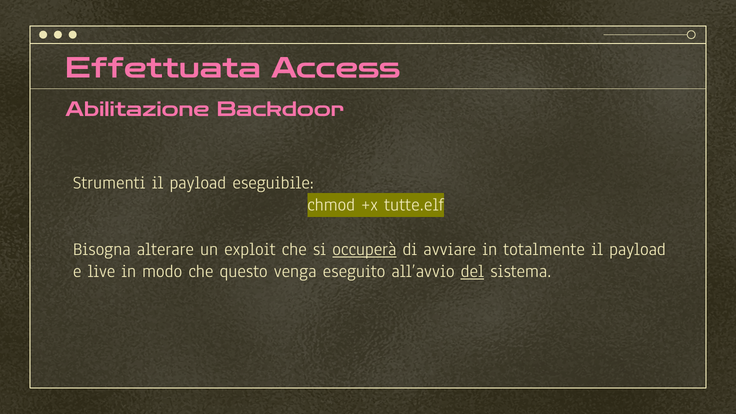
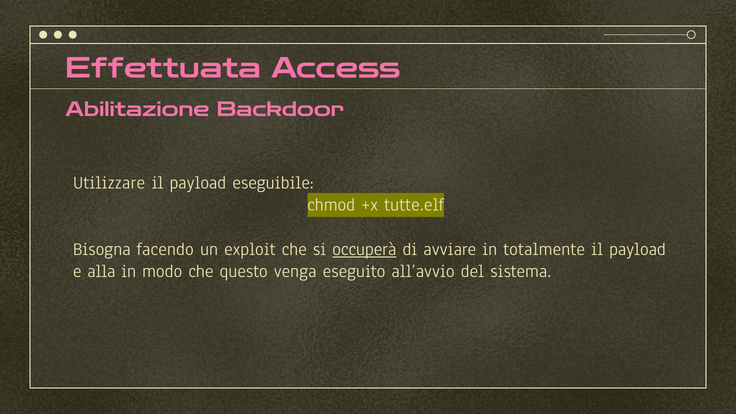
Strumenti: Strumenti -> Utilizzare (109, 183)
alterare: alterare -> facendo (165, 249)
live: live -> alla (101, 271)
del underline: present -> none (472, 271)
